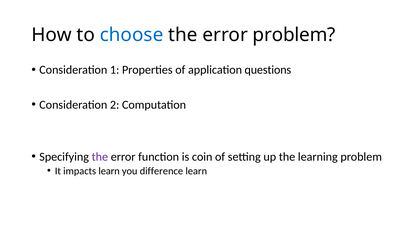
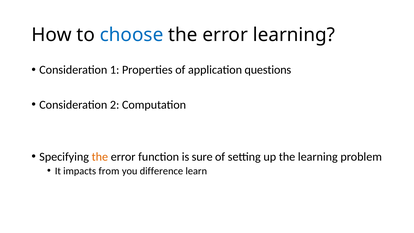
error problem: problem -> learning (294, 35)
the colour: purple -> orange (100, 157)
coin: coin -> sure (202, 157)
impacts learn: learn -> from (109, 171)
